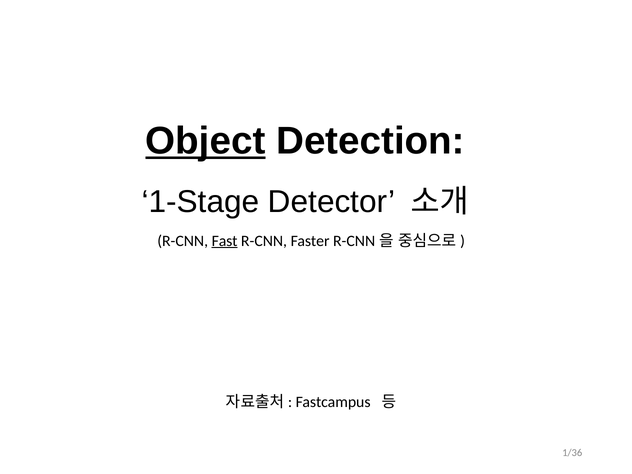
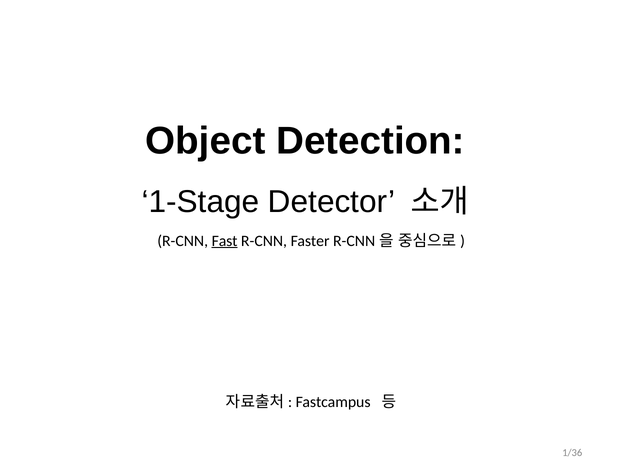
Object underline: present -> none (205, 141)
